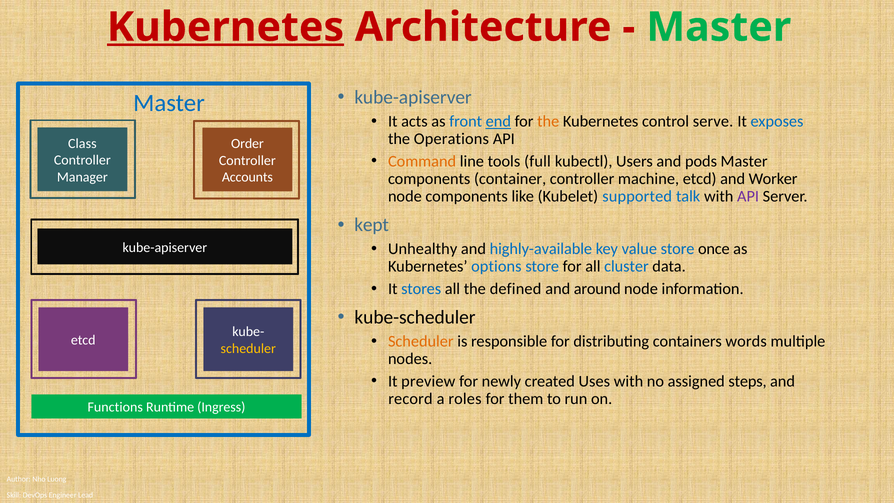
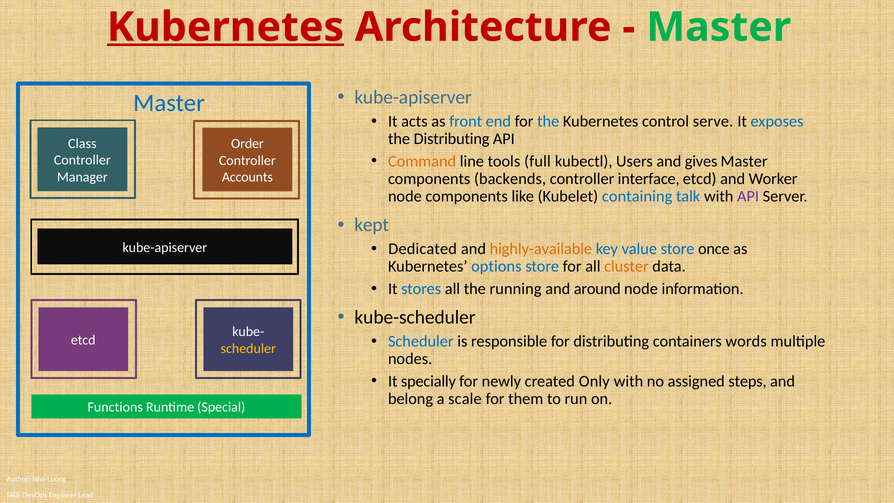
end underline: present -> none (498, 121)
the colour: orange -> blue (548, 121)
the Operations: Operations -> Distributing (452, 139)
pods: pods -> gives (701, 161)
container: container -> backends (510, 179)
machine: machine -> interface (649, 179)
supported: supported -> containing (637, 196)
Unhealthy: Unhealthy -> Dedicated (423, 249)
highly-available colour: blue -> orange (541, 249)
cluster colour: blue -> orange (626, 266)
defined: defined -> running (516, 289)
Scheduler colour: orange -> blue (421, 341)
preview: preview -> specially (428, 381)
Uses: Uses -> Only (594, 381)
record: record -> belong (411, 399)
roles: roles -> scale (465, 399)
Ingress: Ingress -> Special (221, 407)
